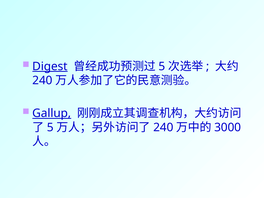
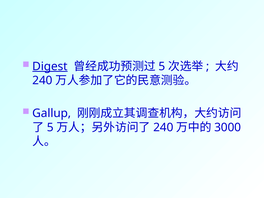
Gallup underline: present -> none (52, 113)
